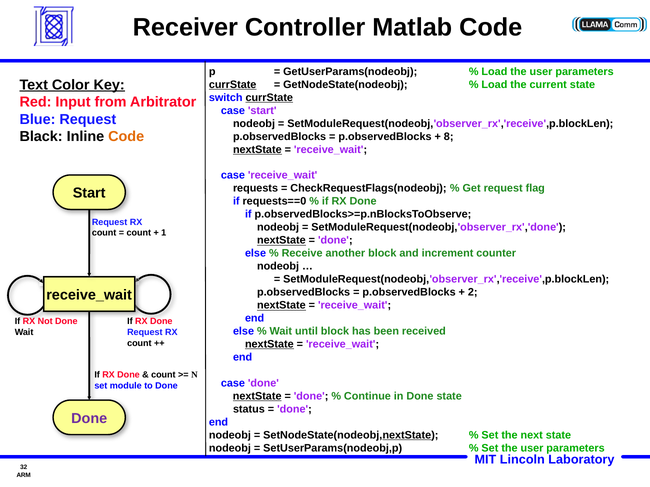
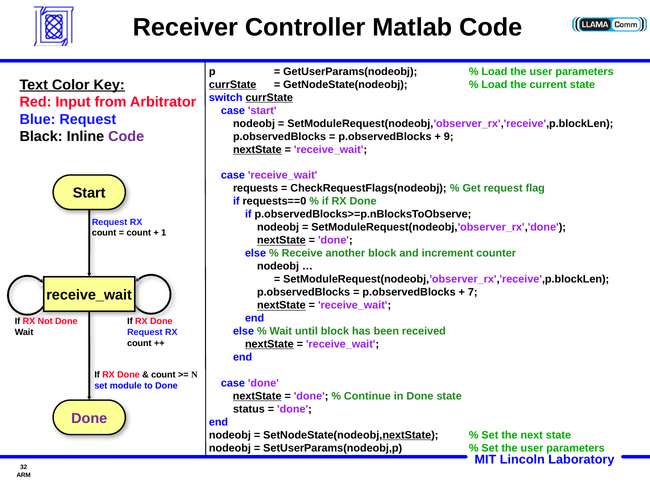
Code colour: orange -> purple (126, 137)
8: 8 -> 9 (449, 137)
2: 2 -> 7 (473, 293)
